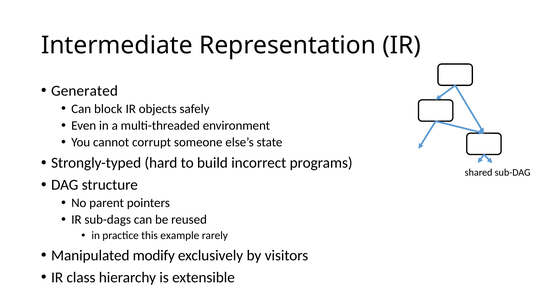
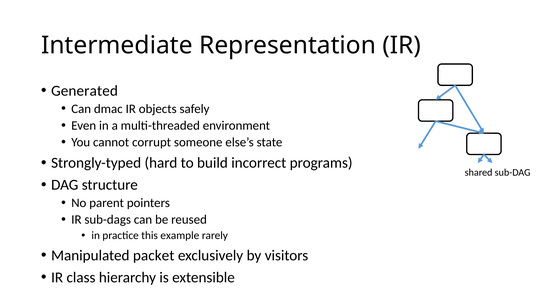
block: block -> dmac (108, 109)
modify: modify -> packet (154, 255)
